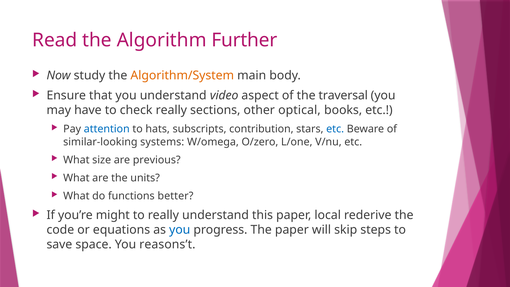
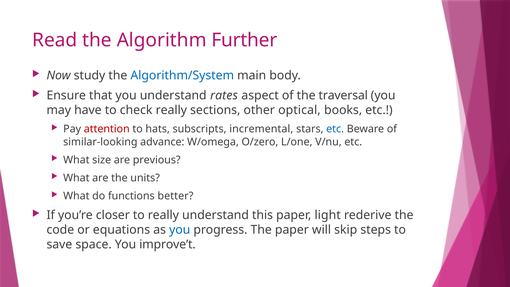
Algorithm/System colour: orange -> blue (182, 76)
video: video -> rates (224, 95)
attention colour: blue -> red (107, 129)
contribution: contribution -> incremental (261, 129)
systems: systems -> advance (162, 142)
might: might -> closer (113, 215)
local: local -> light (328, 215)
reasons’t: reasons’t -> improve’t (167, 244)
